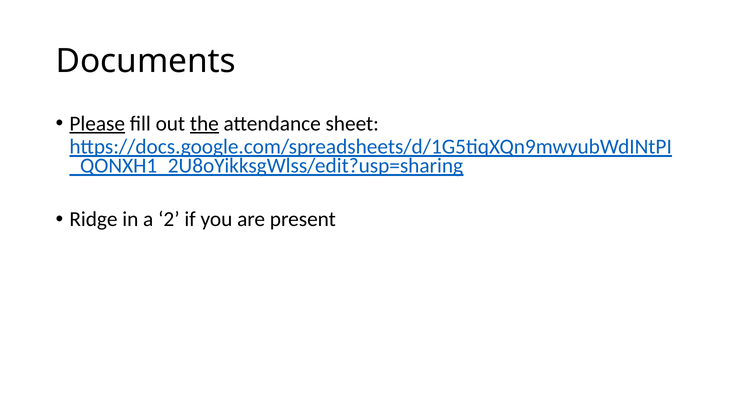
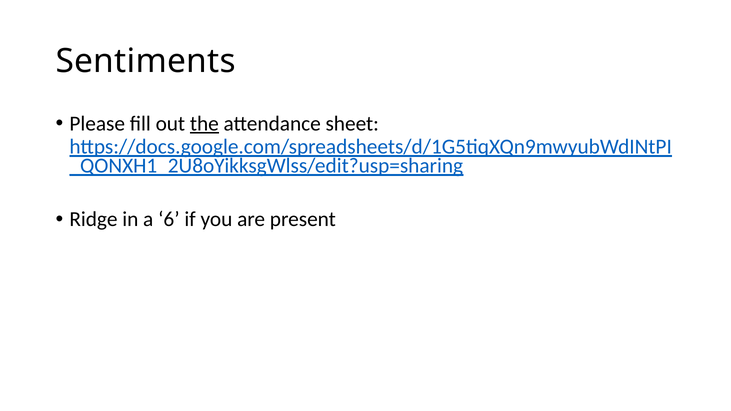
Documents: Documents -> Sentiments (146, 61)
Please underline: present -> none (97, 124)
2: 2 -> 6 (169, 219)
